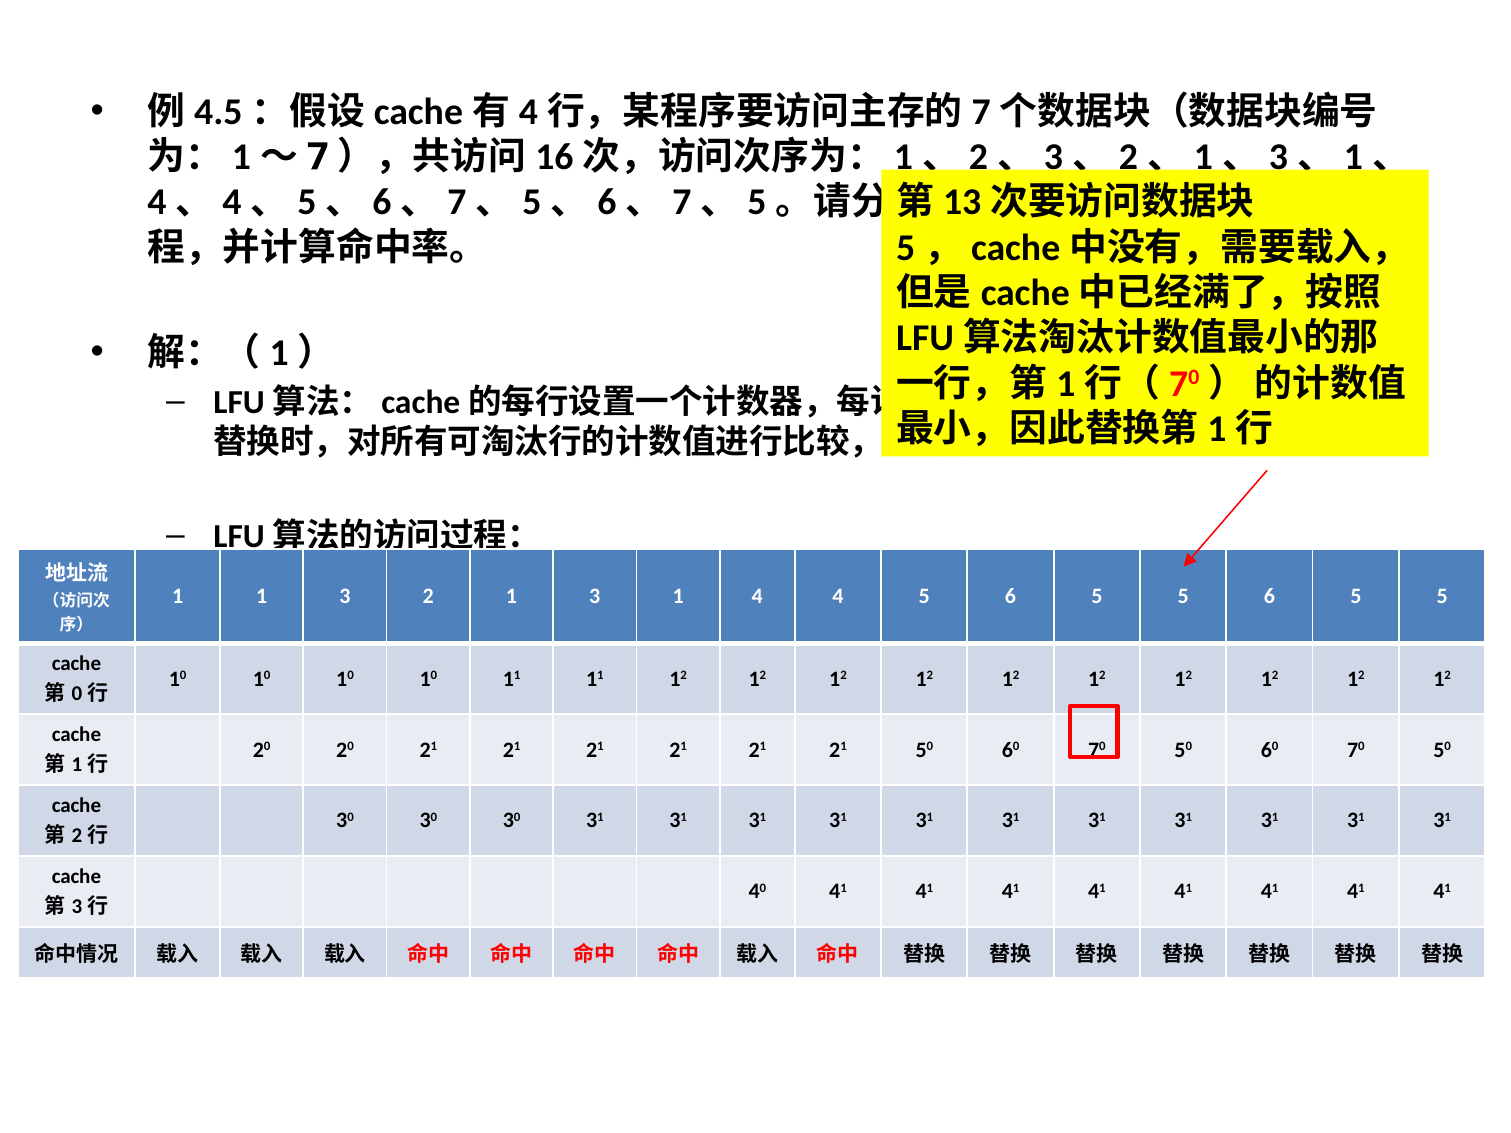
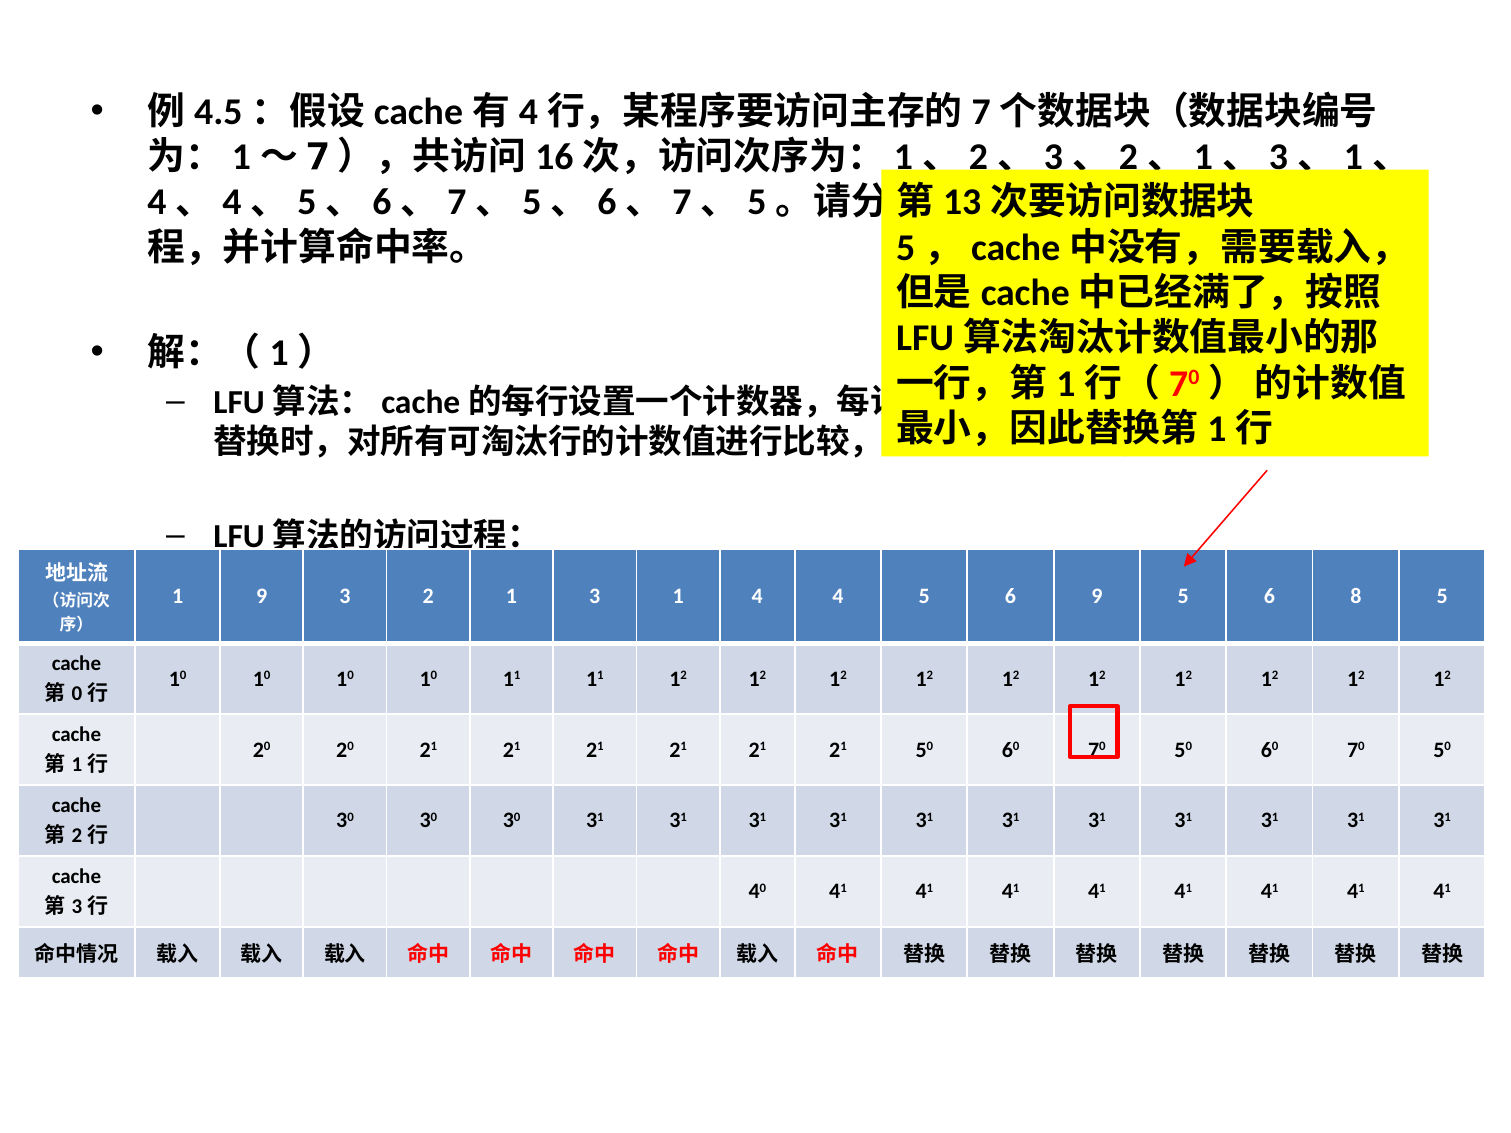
1 1: 1 -> 9 (262, 597)
4 5 6 5: 5 -> 9 (1097, 597)
5: 5 -> 8 (1356, 597)
